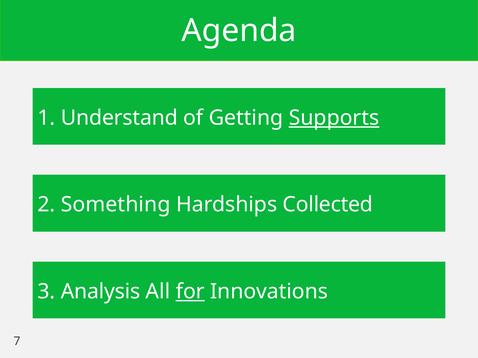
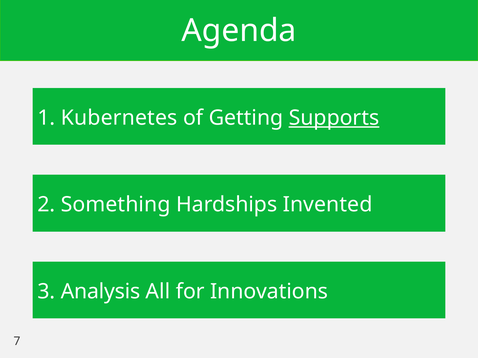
Understand: Understand -> Kubernetes (119, 118)
Collected: Collected -> Invented (328, 205)
for underline: present -> none (190, 292)
